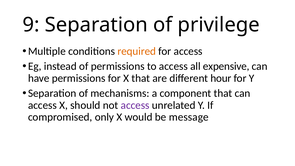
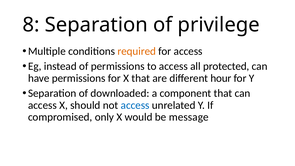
9: 9 -> 8 (31, 25)
expensive: expensive -> protected (226, 66)
mechanisms: mechanisms -> downloaded (120, 93)
access colour: purple -> blue (135, 105)
